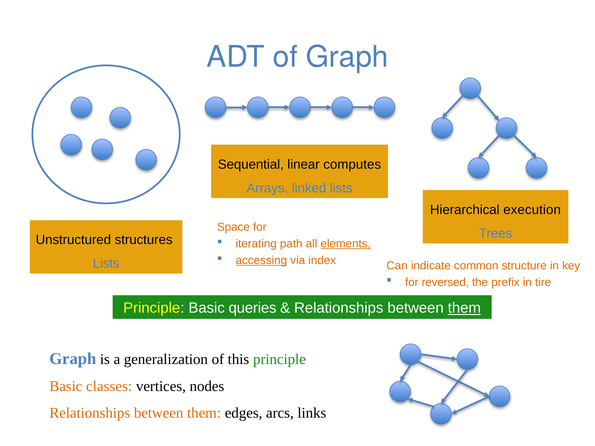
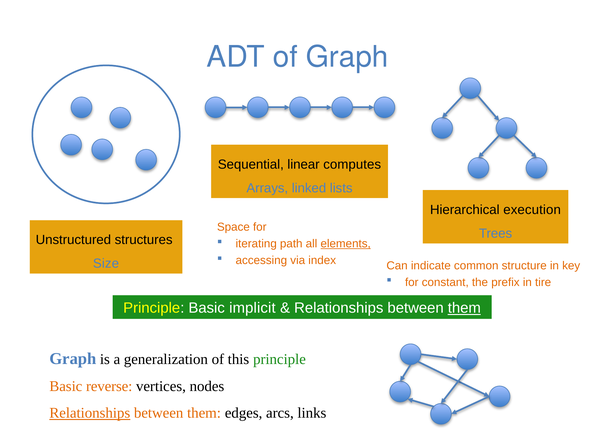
accessing underline: present -> none (261, 261)
Lists: Lists -> Size (106, 264)
reversed: reversed -> constant (445, 282)
queries: queries -> implicit (252, 308)
classes: classes -> reverse (109, 387)
Relationships underline: none -> present (90, 413)
